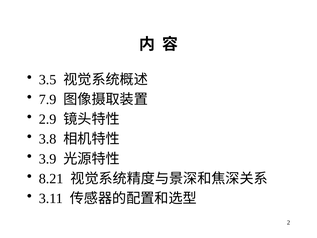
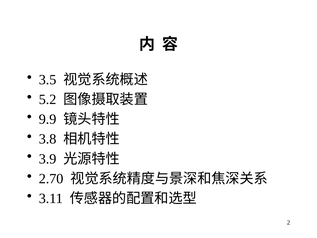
7.9: 7.9 -> 5.2 (48, 99)
2.9: 2.9 -> 9.9 (48, 119)
8.21: 8.21 -> 2.70 (51, 178)
